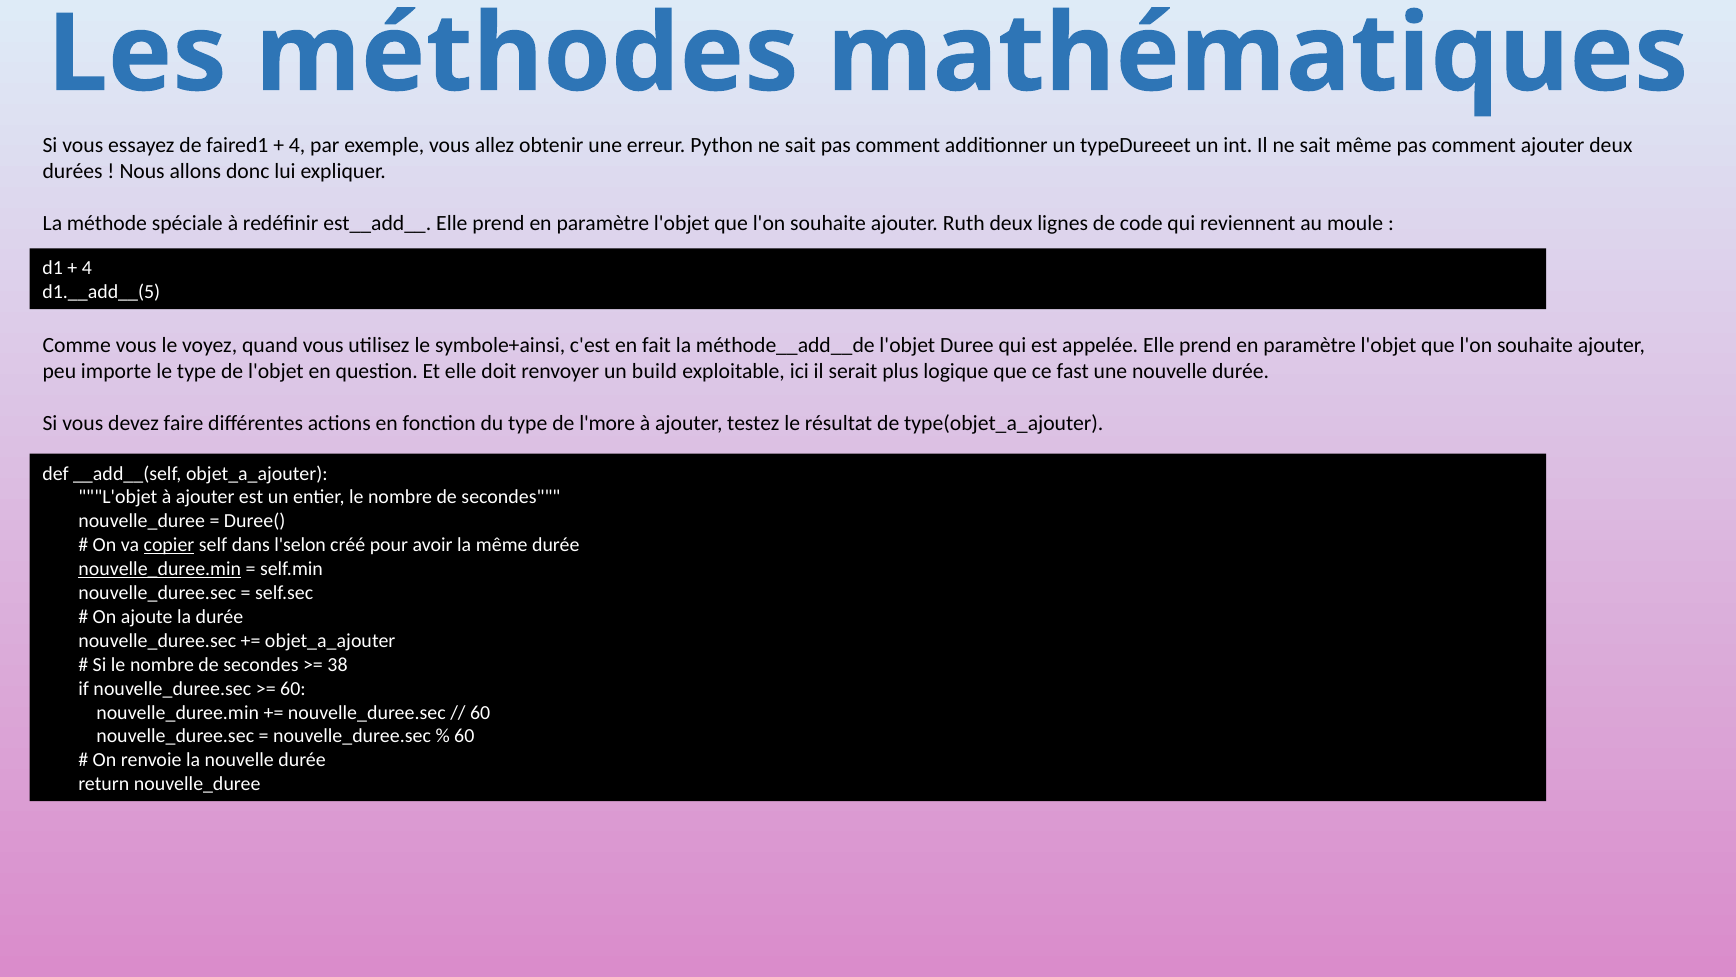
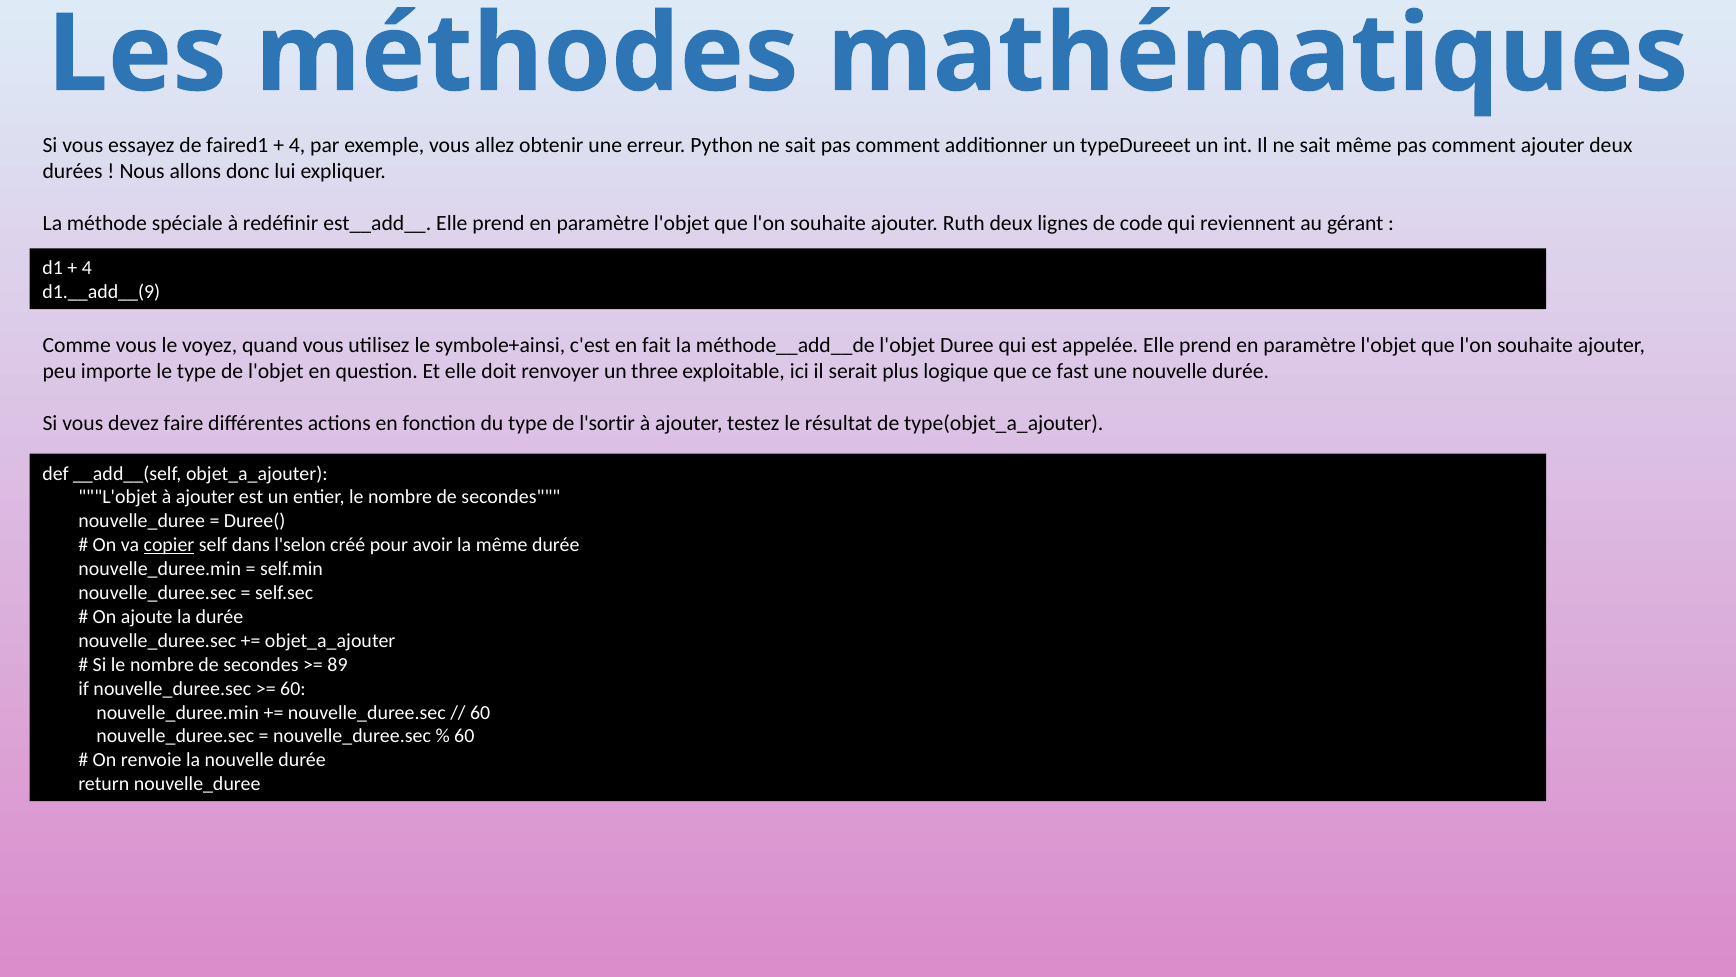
moule: moule -> gérant (1355, 223)
d1.__add__(5: d1.__add__(5 -> d1.__add__(9 (101, 292)
build: build -> three (655, 371)
l'more: l'more -> l'sortir (607, 423)
nouvelle_duree.min underline: present -> none (160, 569)
38: 38 -> 89 (337, 664)
